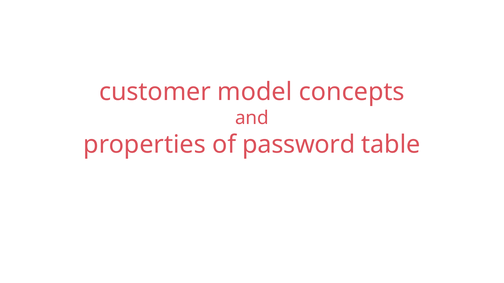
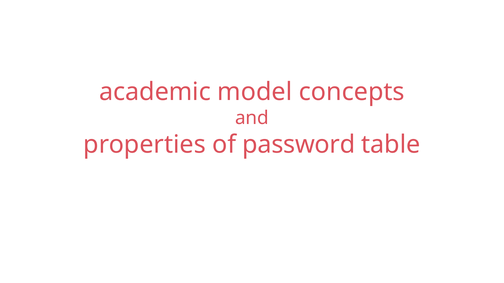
customer: customer -> academic (155, 92)
